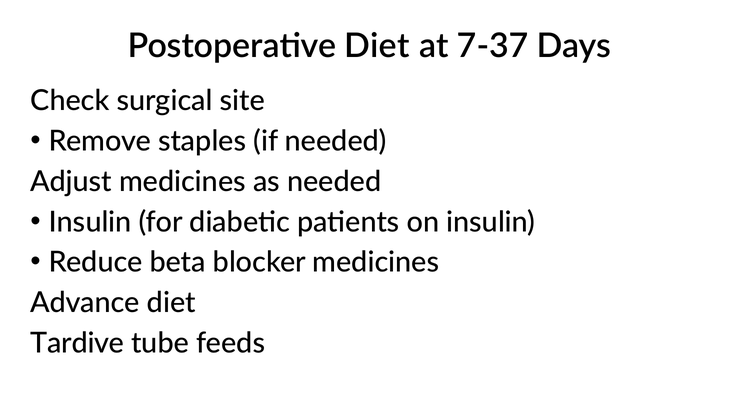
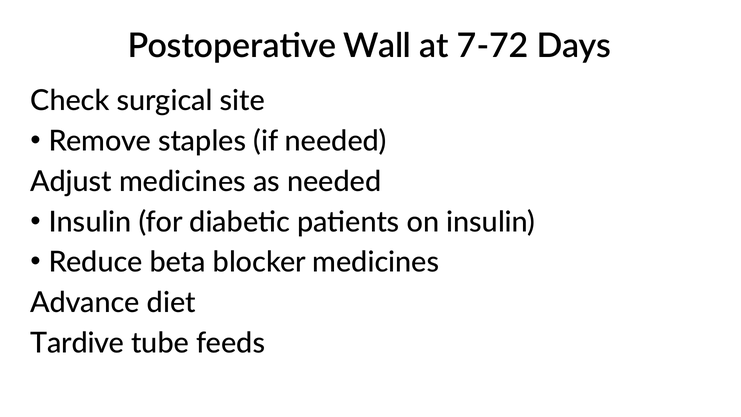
Postoperative Diet: Diet -> Wall (377, 46)
7-37: 7-37 -> 7-72 (493, 46)
